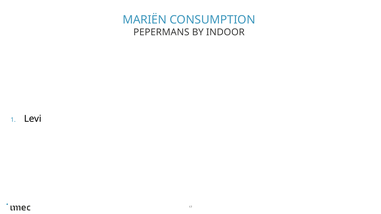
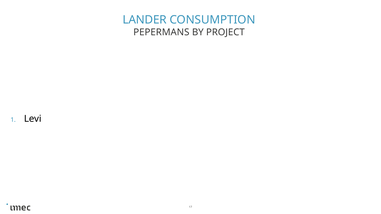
MARIËN: MARIËN -> LANDER (145, 20)
INDOOR: INDOOR -> PROJECT (225, 32)
